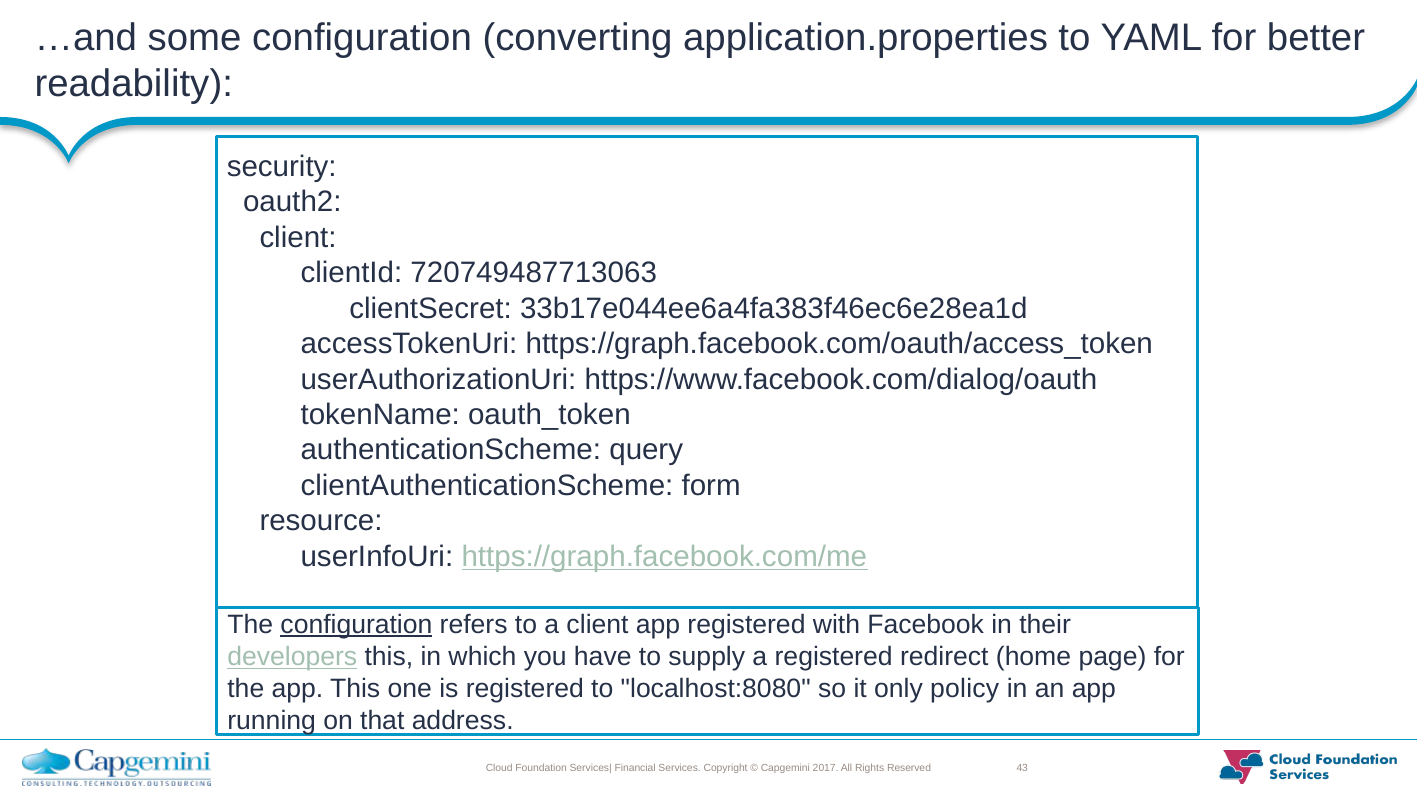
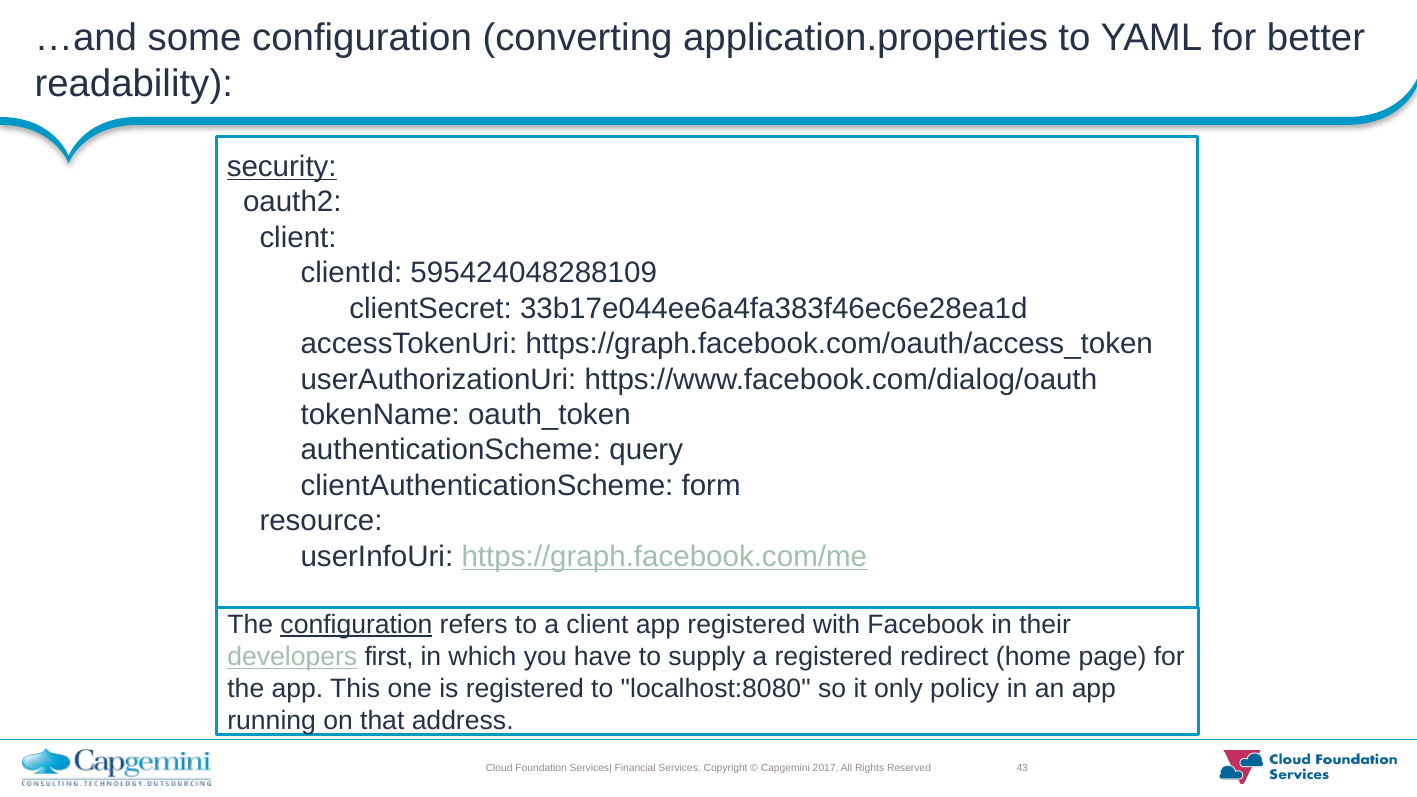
security underline: none -> present (282, 167)
720749487713063: 720749487713063 -> 595424048288109 (534, 273)
developers this: this -> first (389, 657)
